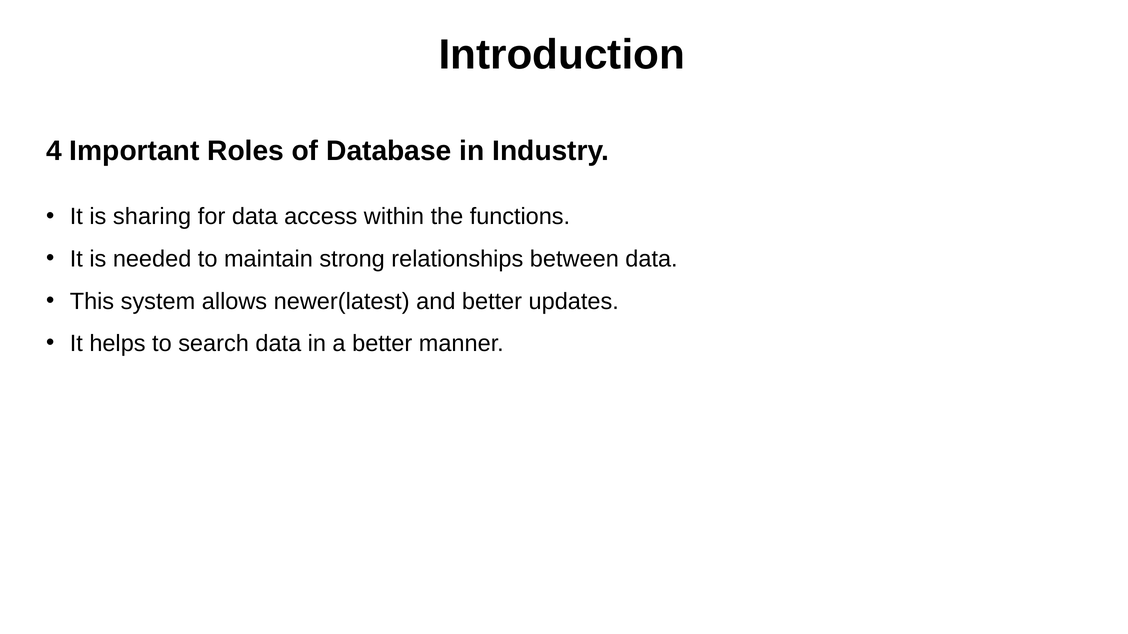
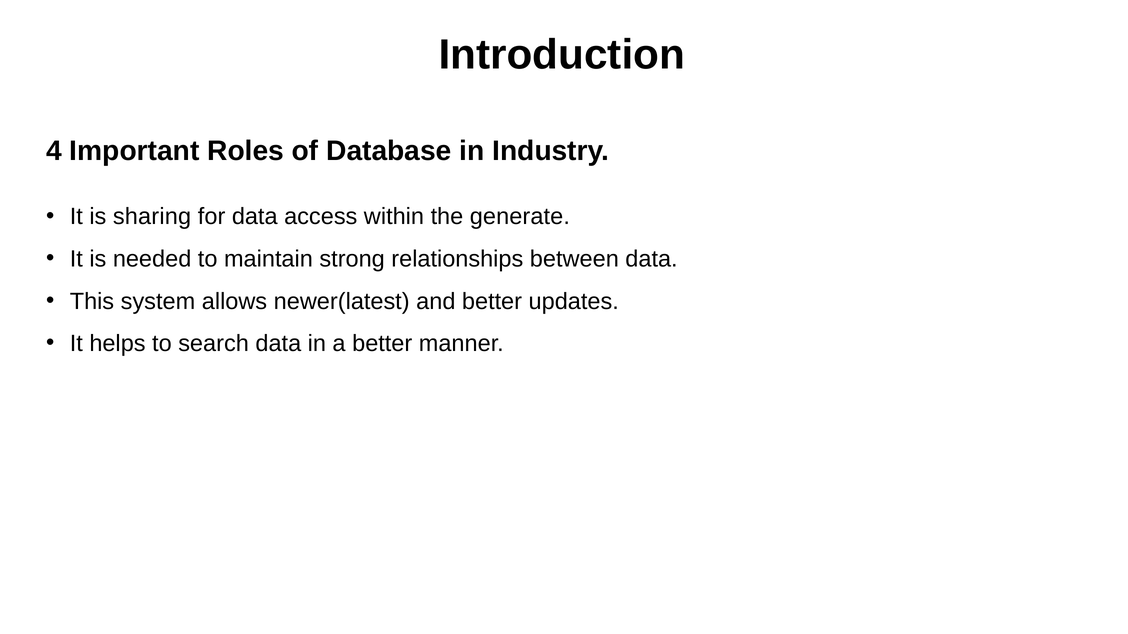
functions: functions -> generate (520, 217)
